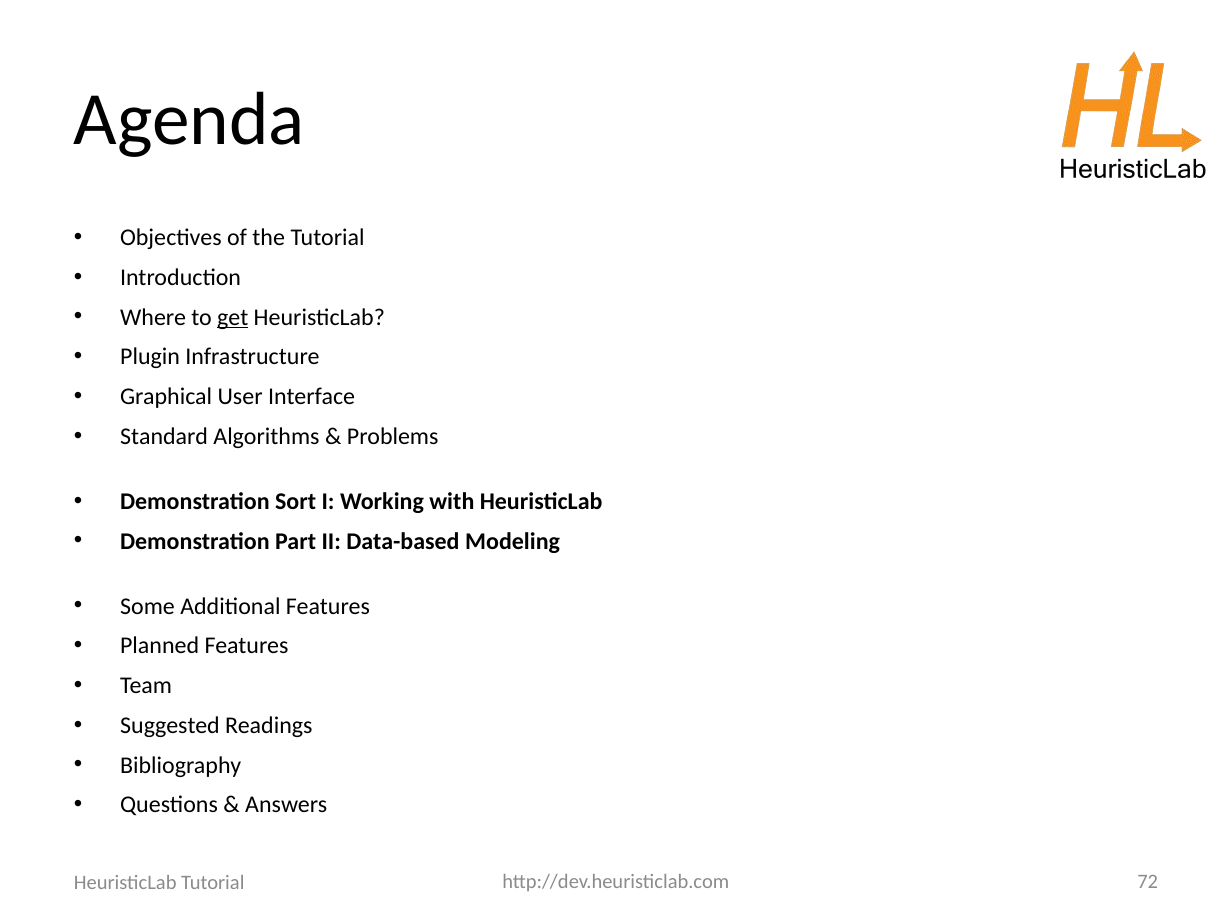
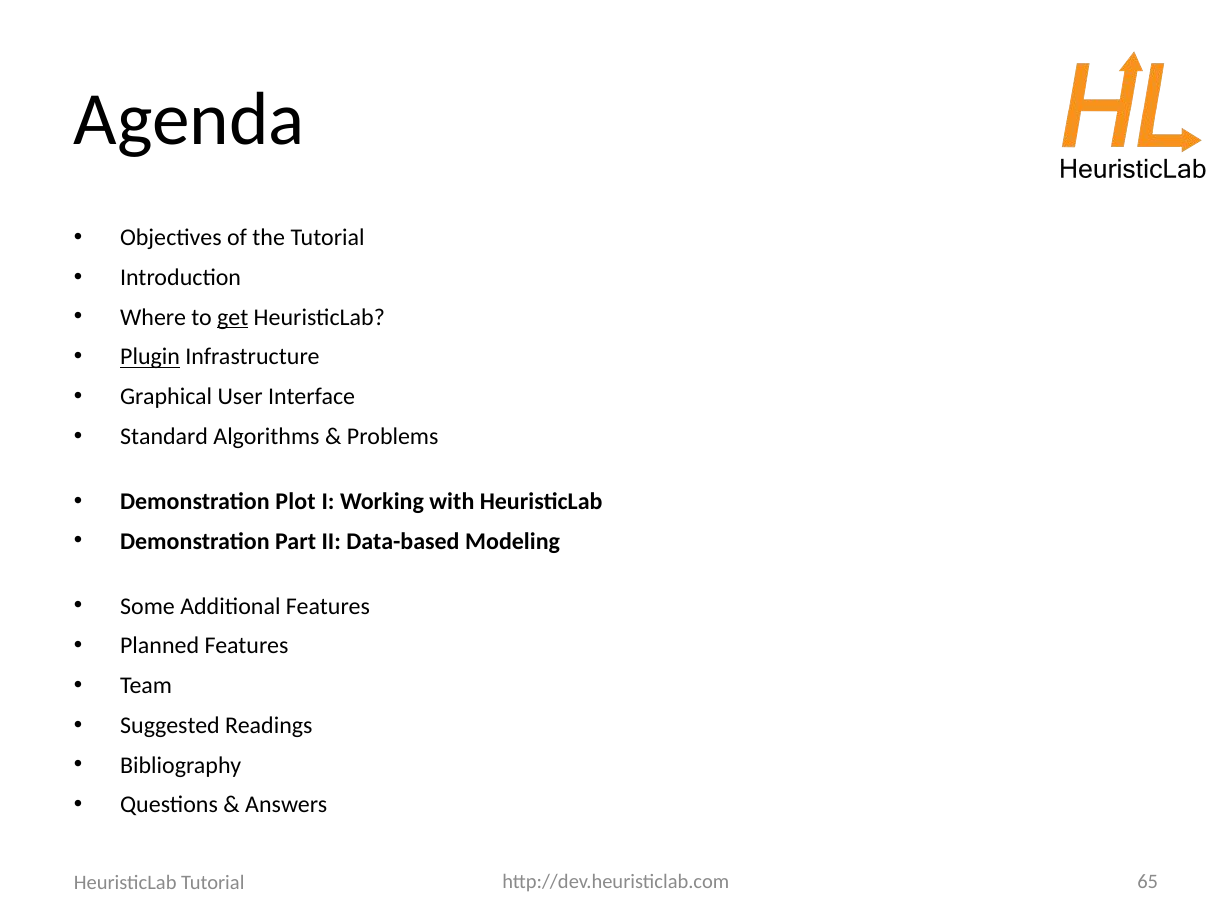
Plugin underline: none -> present (150, 357)
Sort: Sort -> Plot (296, 502)
72: 72 -> 65 (1148, 882)
